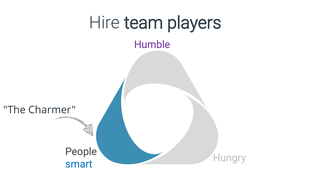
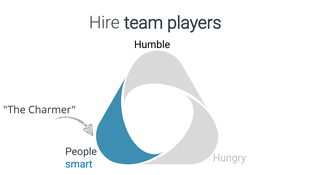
Humble colour: purple -> black (152, 45)
